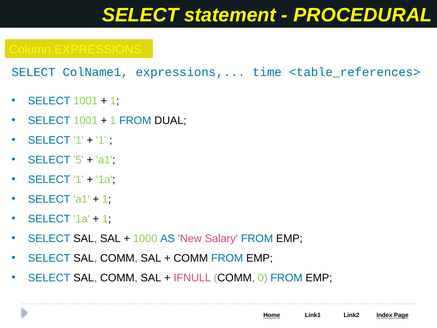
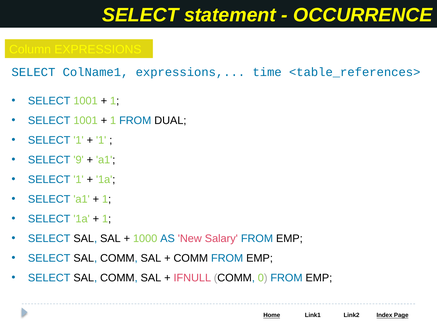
PROCEDURAL: PROCEDURAL -> OCCURRENCE (363, 15)
5: 5 -> 9 (79, 160)
